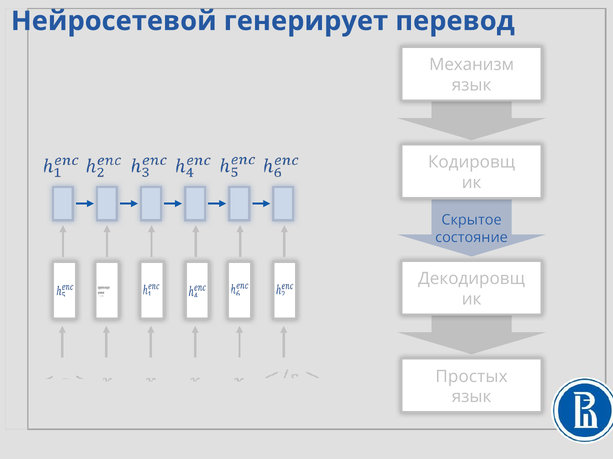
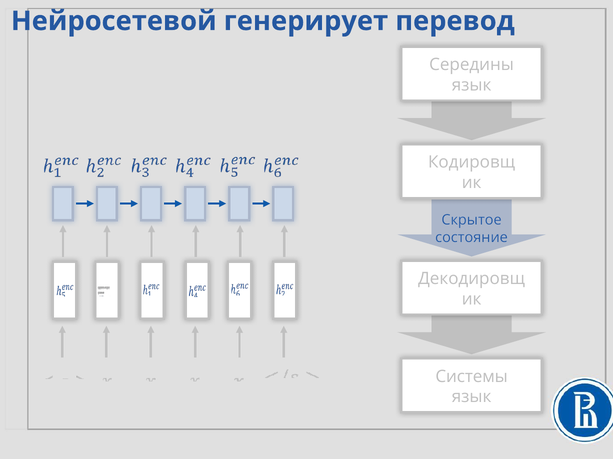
Механизм: Механизм -> Середины (472, 65)
Простых: Простых -> Системы (472, 377)
